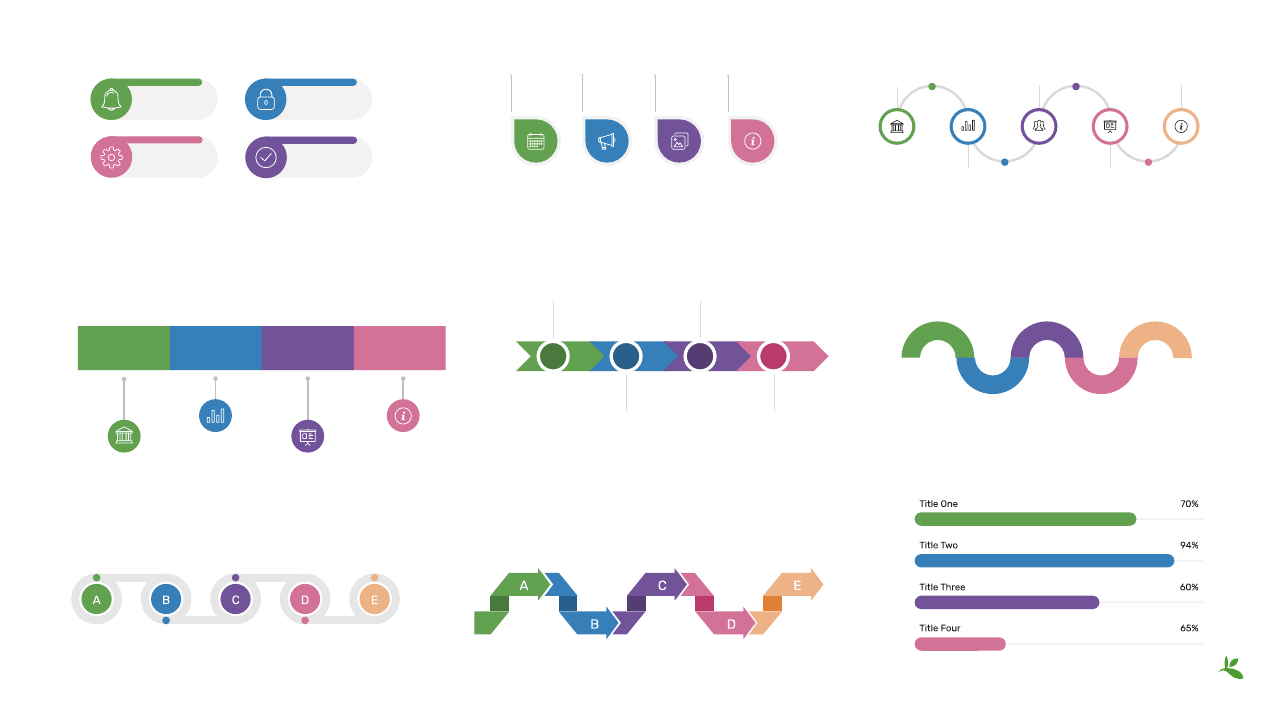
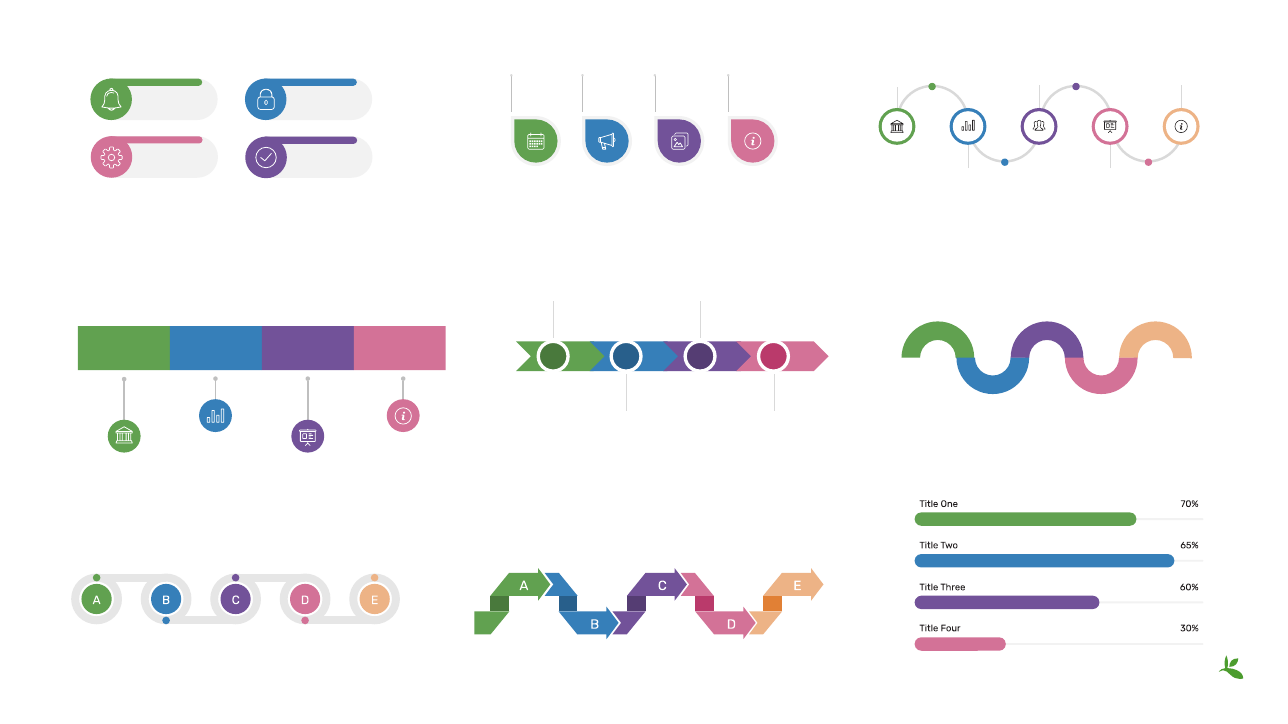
94%: 94% -> 65% (1189, 546)
65%: 65% -> 30% (1189, 629)
